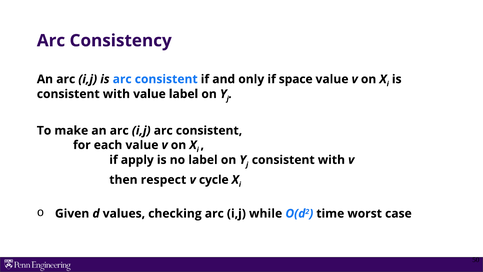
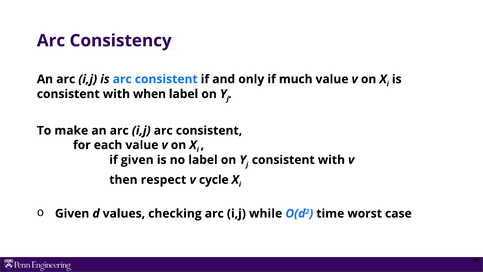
space: space -> much (296, 79)
with value: value -> when (149, 94)
if apply: apply -> given (137, 160)
